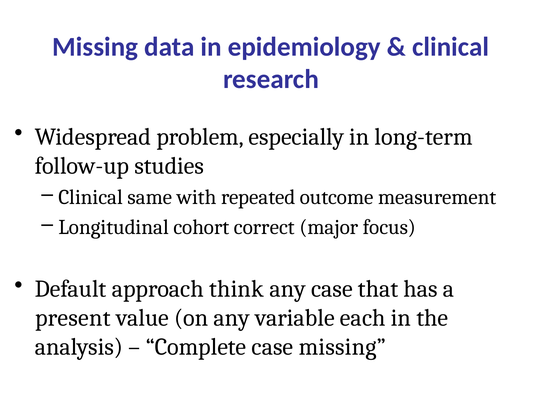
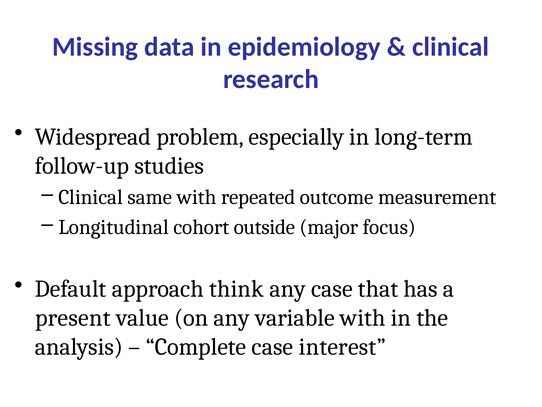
correct: correct -> outside (264, 227)
variable each: each -> with (363, 318)
case missing: missing -> interest (342, 346)
